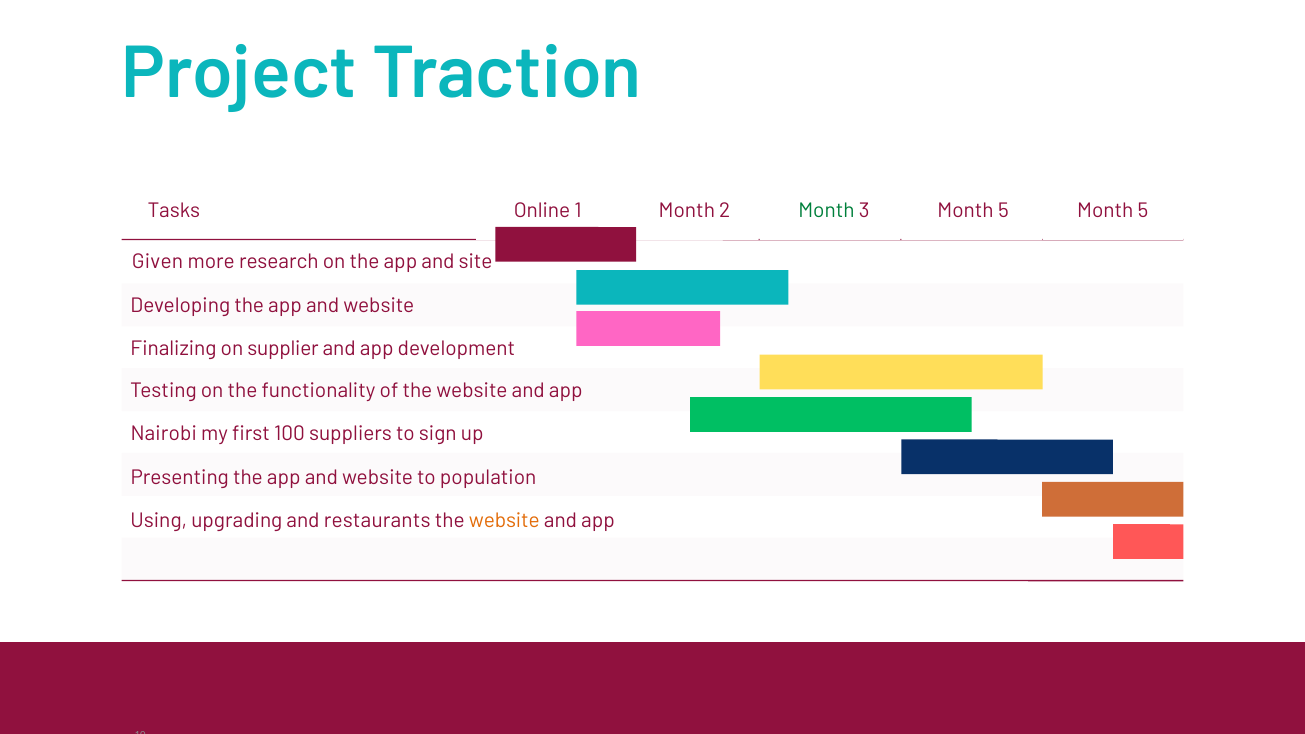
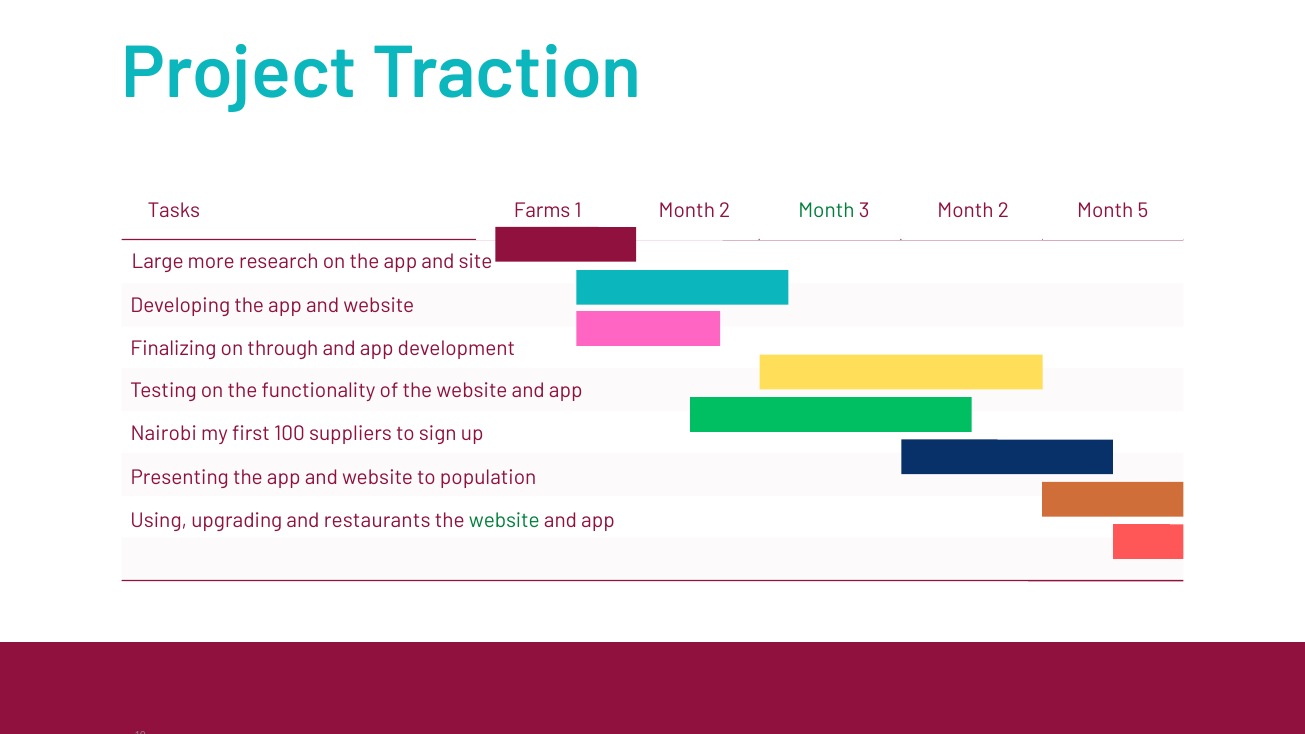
Online: Online -> Farms (542, 210)
3 Month 5: 5 -> 2 (1003, 210)
Given: Given -> Large (158, 262)
supplier: supplier -> through (283, 348)
website colour: orange -> green (504, 520)
